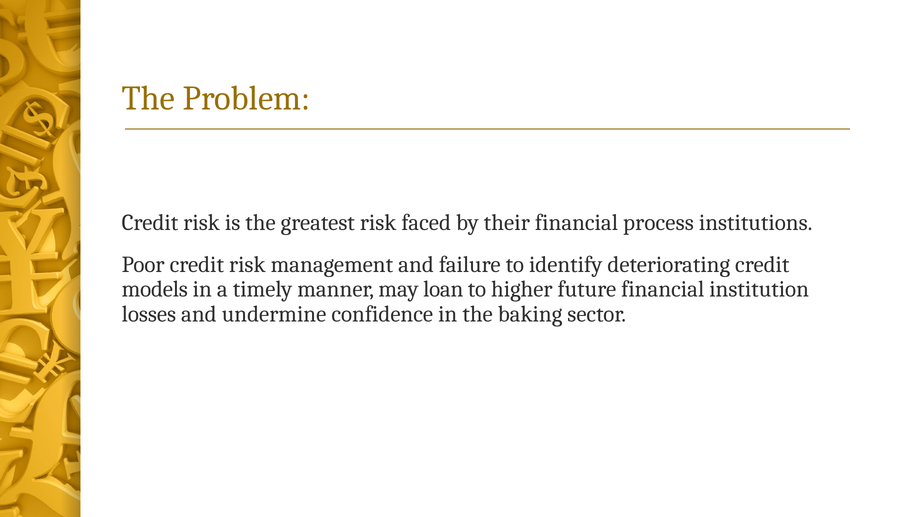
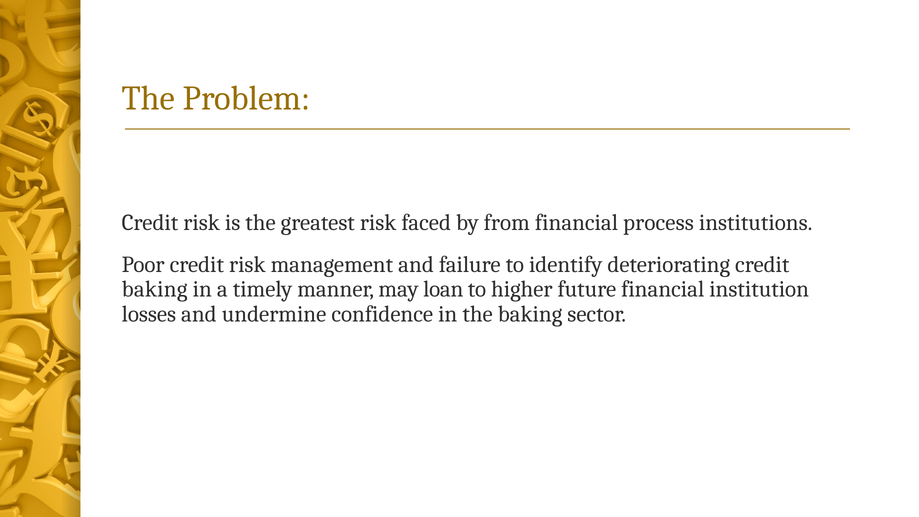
their: their -> from (507, 223)
models: models -> baking (155, 289)
